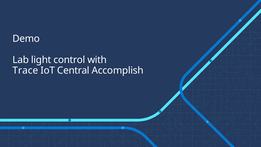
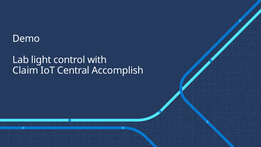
Trace: Trace -> Claim (25, 70)
